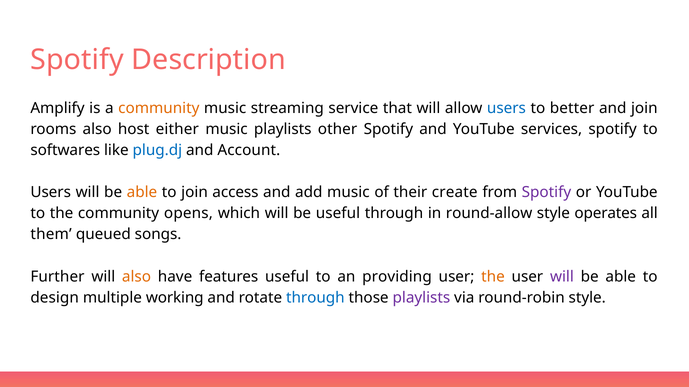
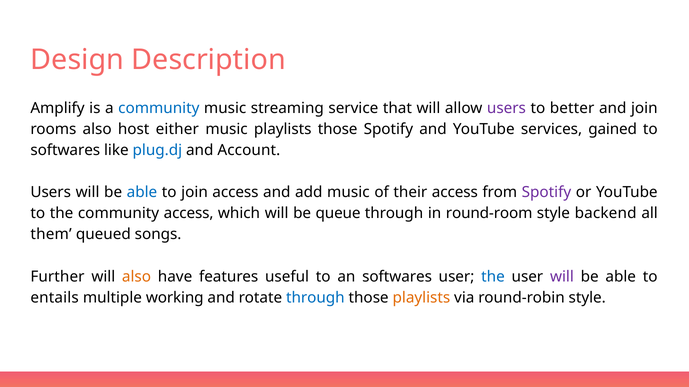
Spotify: Spotify -> Design (77, 60)
community colour: orange -> blue (159, 108)
users colour: blue -> purple (506, 108)
playlists other: other -> those (338, 129)
services spotify: spotify -> gained (613, 129)
able colour: orange -> blue (142, 193)
their create: create -> access (455, 193)
community opens: opens -> access (189, 214)
be useful: useful -> queue (338, 214)
round-allow: round-allow -> round-room (489, 214)
operates: operates -> backend (606, 214)
an providing: providing -> softwares (397, 277)
the colour: orange -> blue (493, 277)
design: design -> entails (55, 298)
playlists colour: purple -> orange (421, 298)
